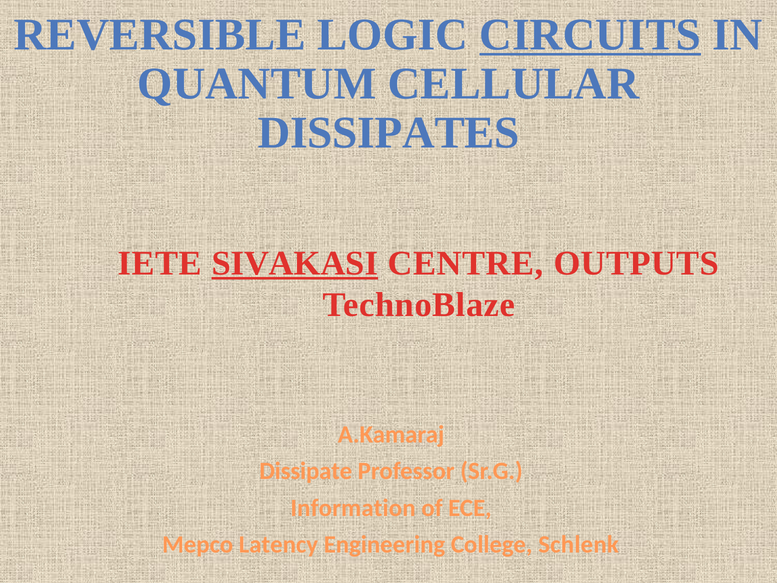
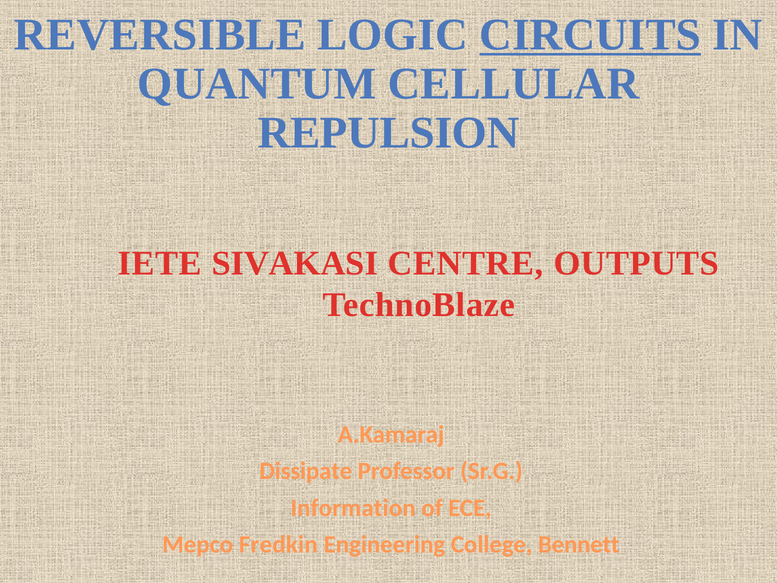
DISSIPATES: DISSIPATES -> REPULSION (389, 133)
SIVAKASI underline: present -> none (295, 263)
Latency: Latency -> Fredkin (278, 544)
Schlenk: Schlenk -> Bennett (579, 544)
